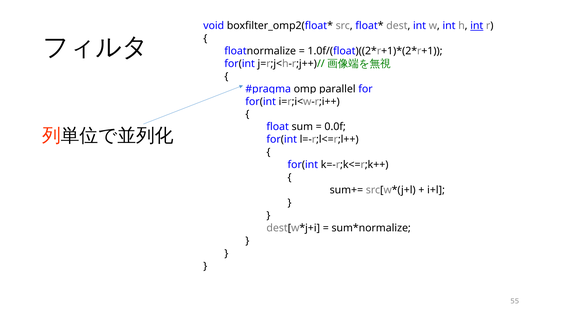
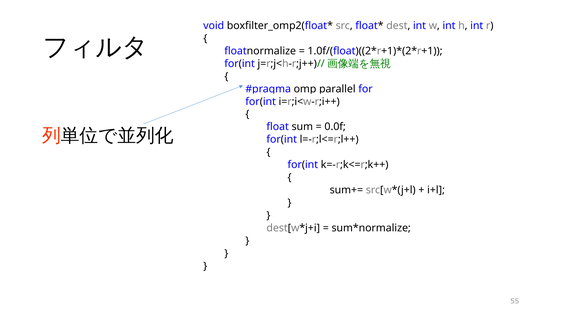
int underline: present -> none (477, 26)
